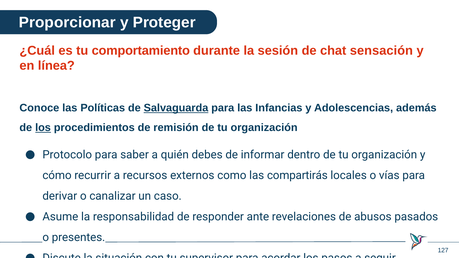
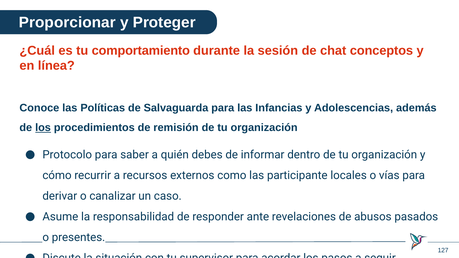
sensación: sensación -> conceptos (381, 51)
Salvaguarda underline: present -> none (176, 108)
compartirás: compartirás -> participante (297, 176)
